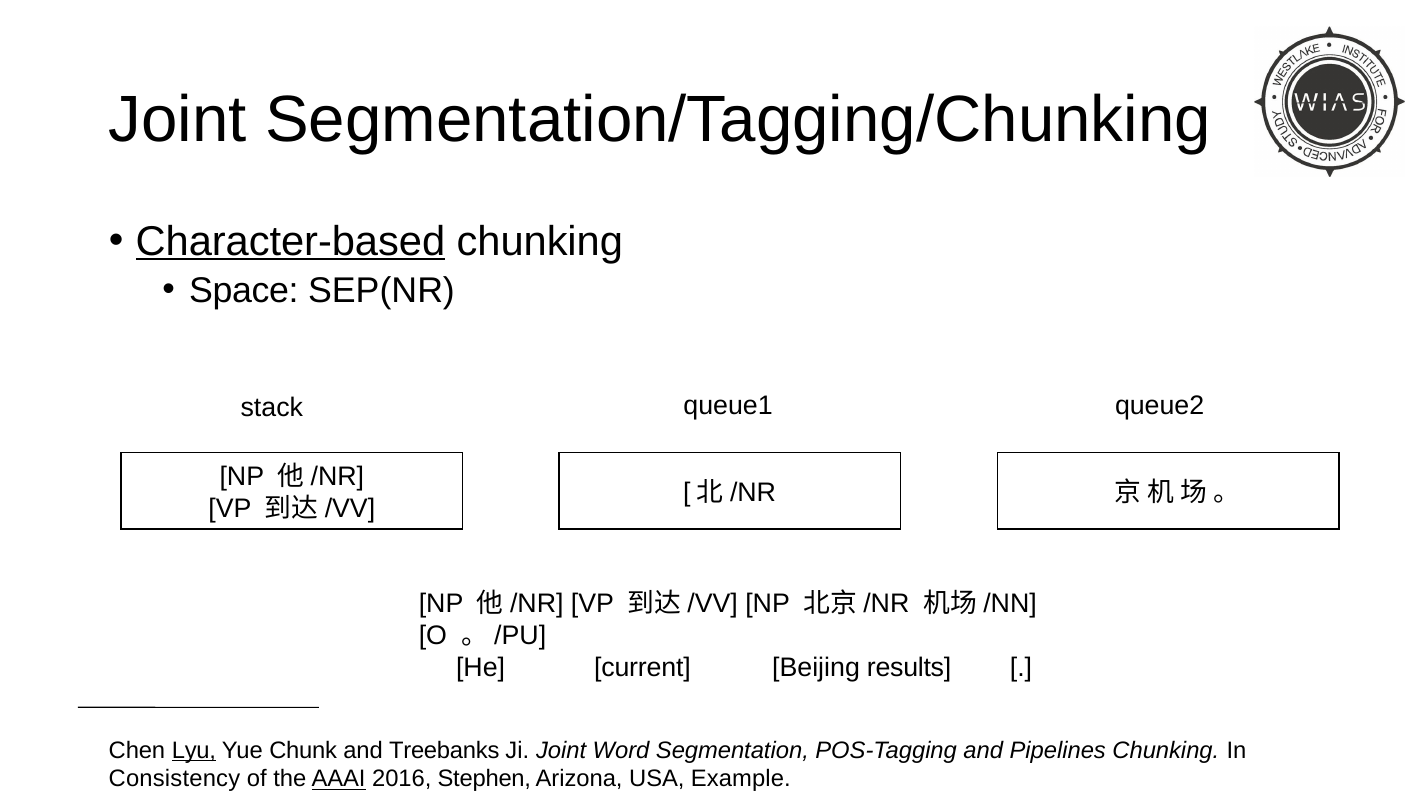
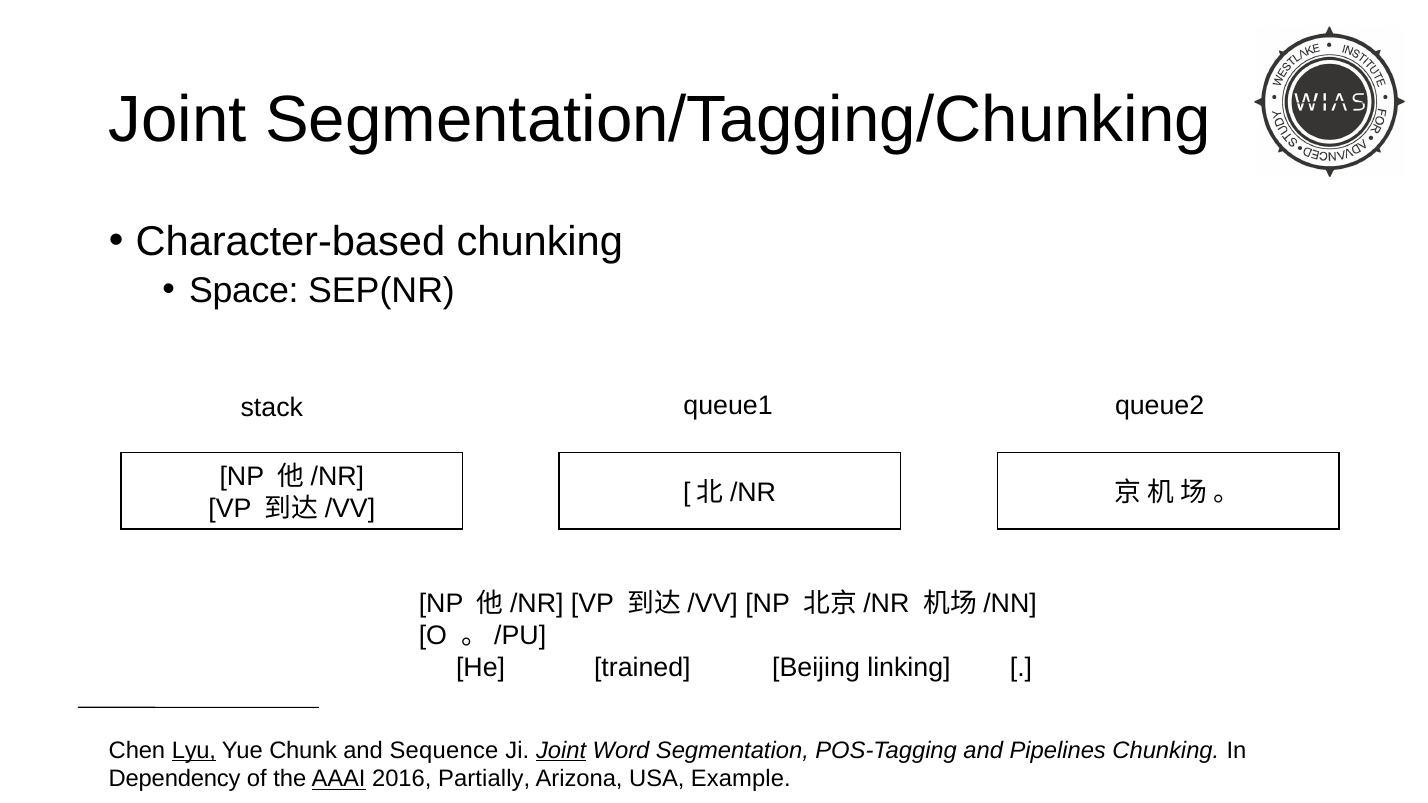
Character-based underline: present -> none (290, 241)
current: current -> trained (642, 668)
results: results -> linking (909, 668)
Treebanks: Treebanks -> Sequence (444, 751)
Joint underline: none -> present (561, 751)
Consistency: Consistency -> Dependency (175, 779)
Stephen: Stephen -> Partially (484, 779)
